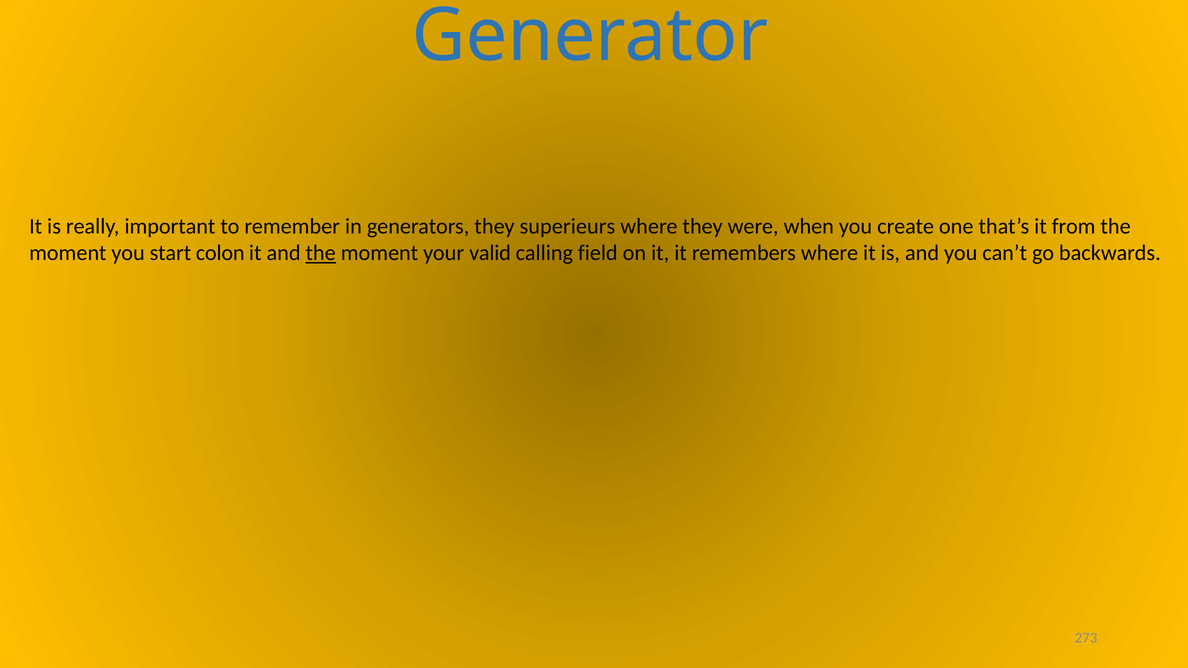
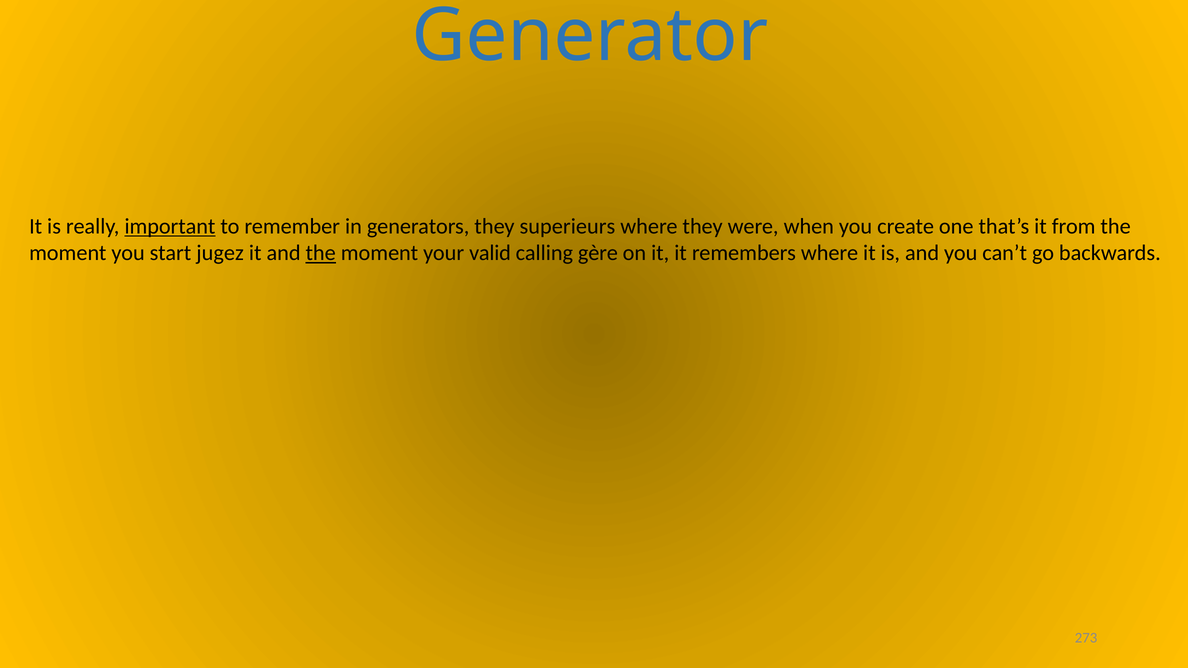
important underline: none -> present (170, 226)
colon: colon -> jugez (220, 253)
field: field -> gère (598, 253)
